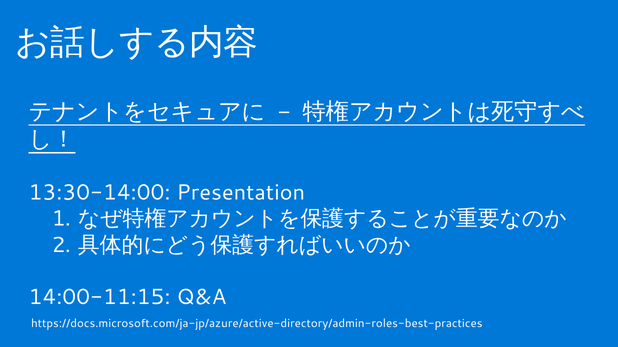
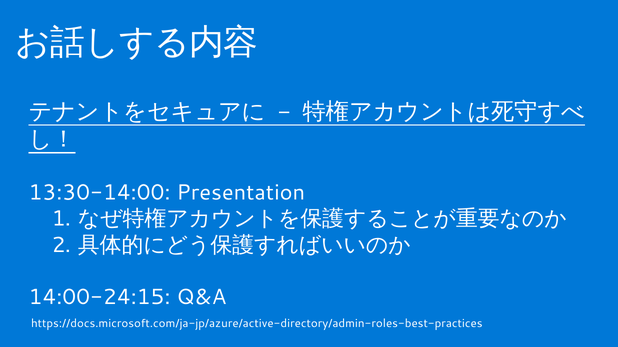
14:00-11:15: 14:00-11:15 -> 14:00-24:15 (100, 298)
